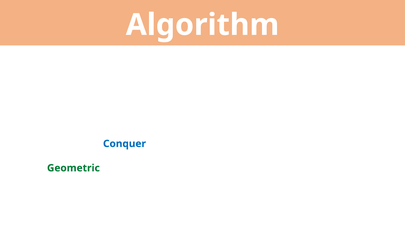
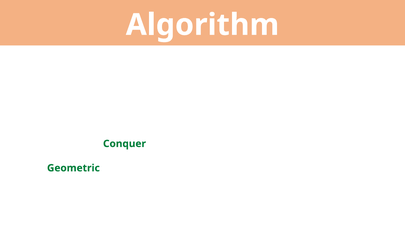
Conquer colour: blue -> green (124, 144)
